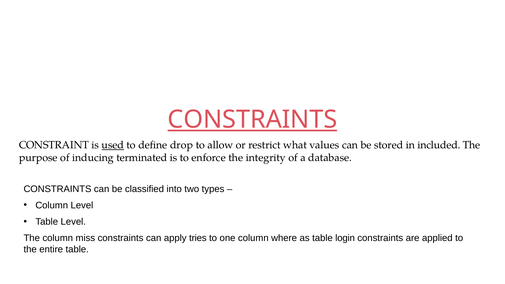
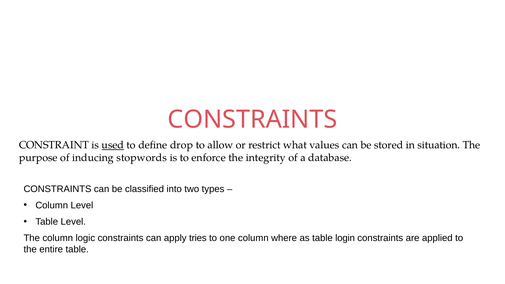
CONSTRAINTS underline: present -> none (252, 120)
included: included -> situation (439, 145)
terminated: terminated -> stopwords (142, 158)
miss: miss -> logic (85, 238)
